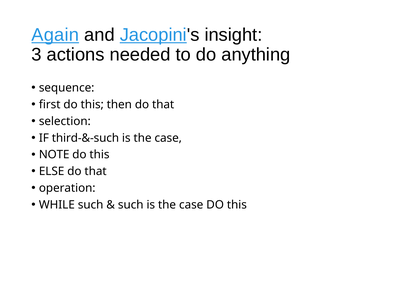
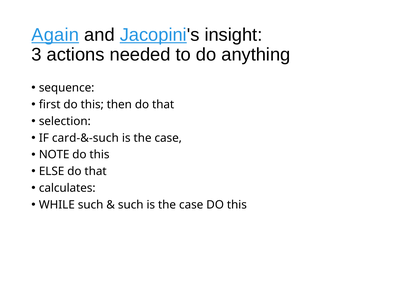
third-&-such: third-&-such -> card-&-such (85, 138)
operation: operation -> calculates (67, 188)
